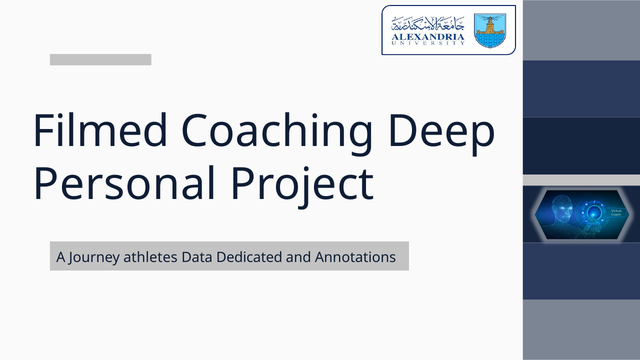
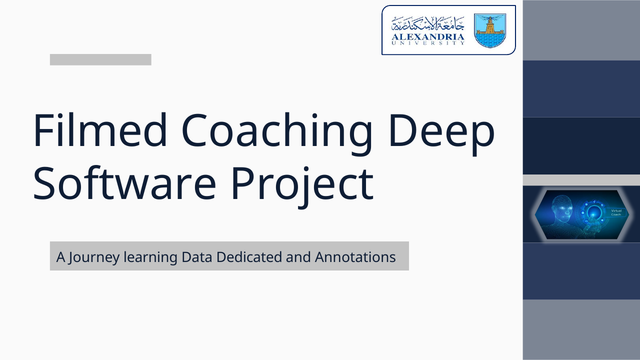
Personal: Personal -> Software (125, 185)
athletes: athletes -> learning (151, 257)
